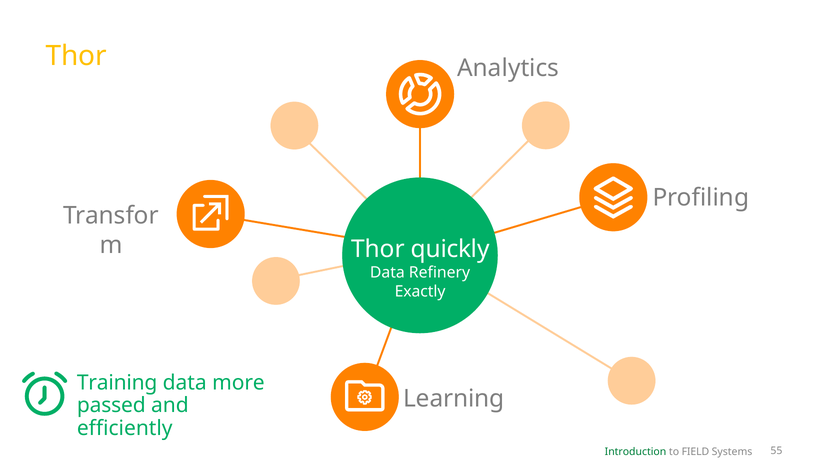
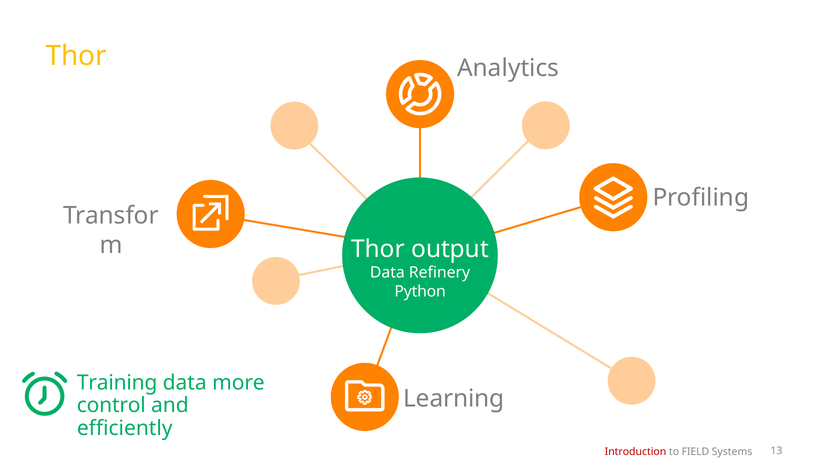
quickly: quickly -> output (450, 249)
Exactly: Exactly -> Python (420, 291)
passed: passed -> control (111, 405)
Introduction colour: green -> red (636, 451)
55: 55 -> 13 (776, 450)
